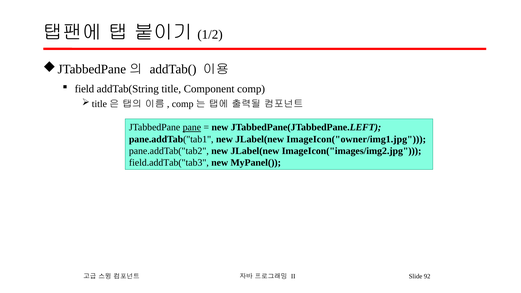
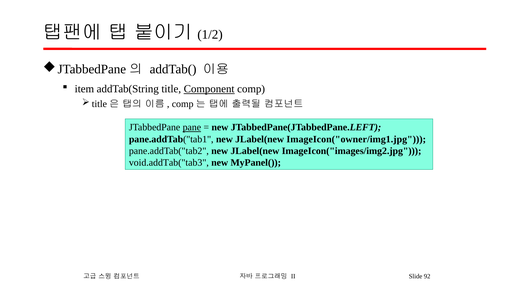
field: field -> item (84, 89)
Component underline: none -> present (209, 89)
field.addTab("tab3: field.addTab("tab3 -> void.addTab("tab3 (169, 163)
